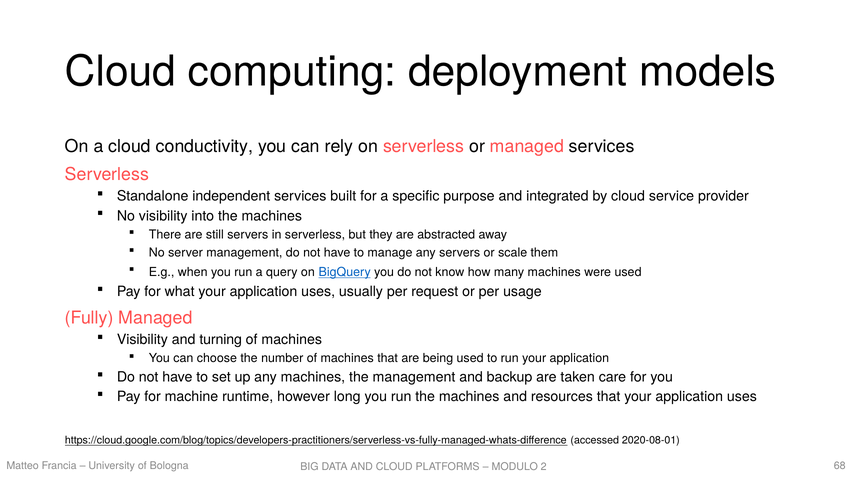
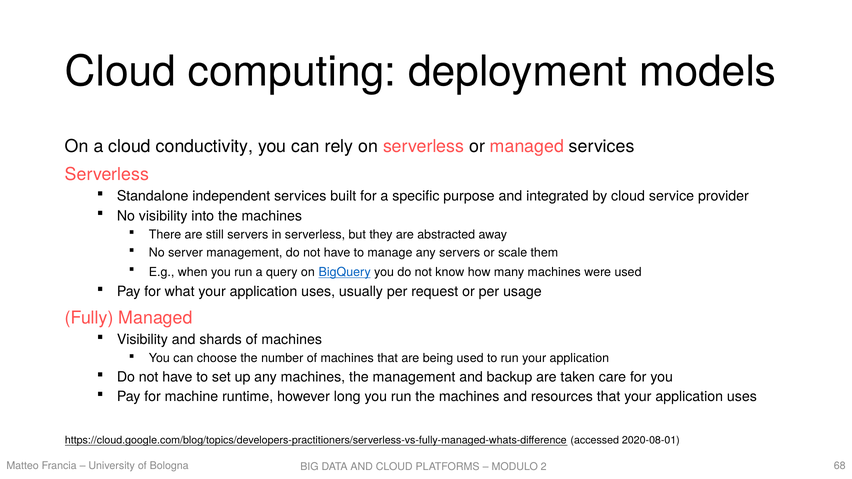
turning: turning -> shards (221, 340)
